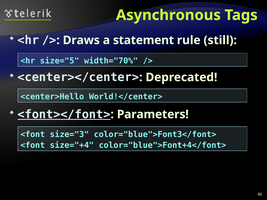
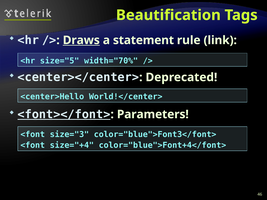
Asynchronous: Asynchronous -> Beautification (168, 15)
Draws underline: none -> present (81, 40)
still: still -> link (220, 40)
